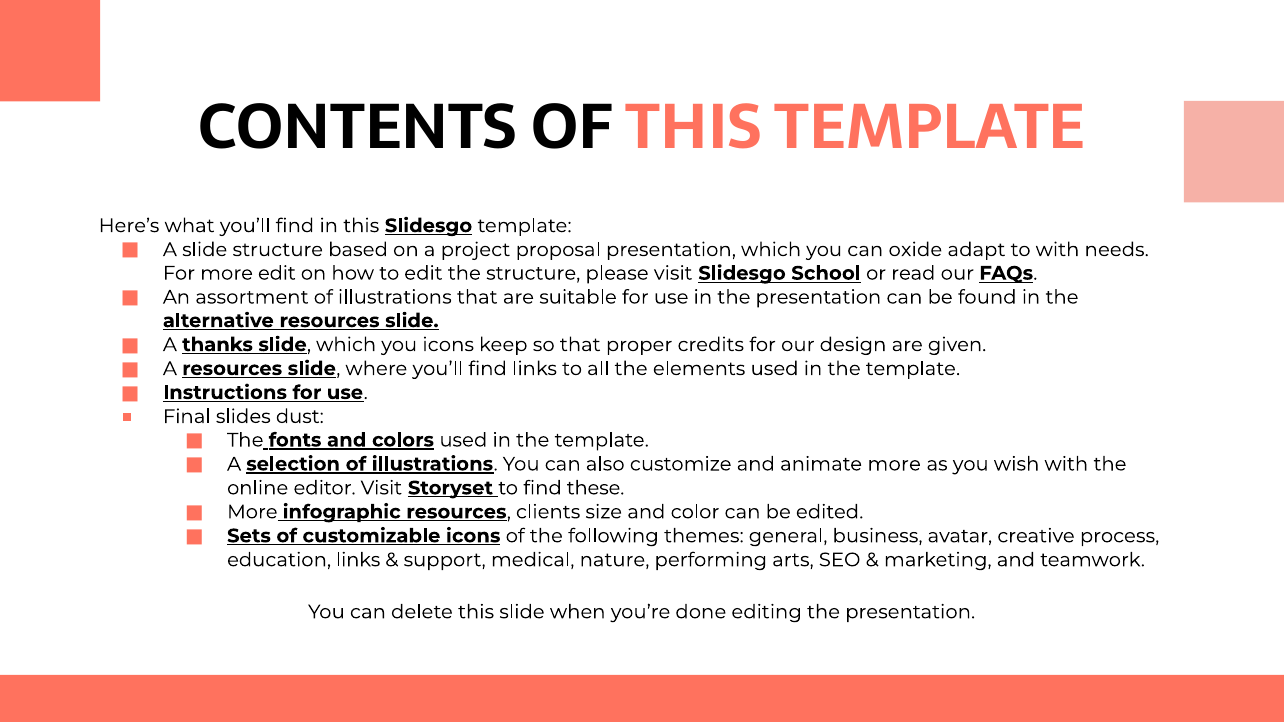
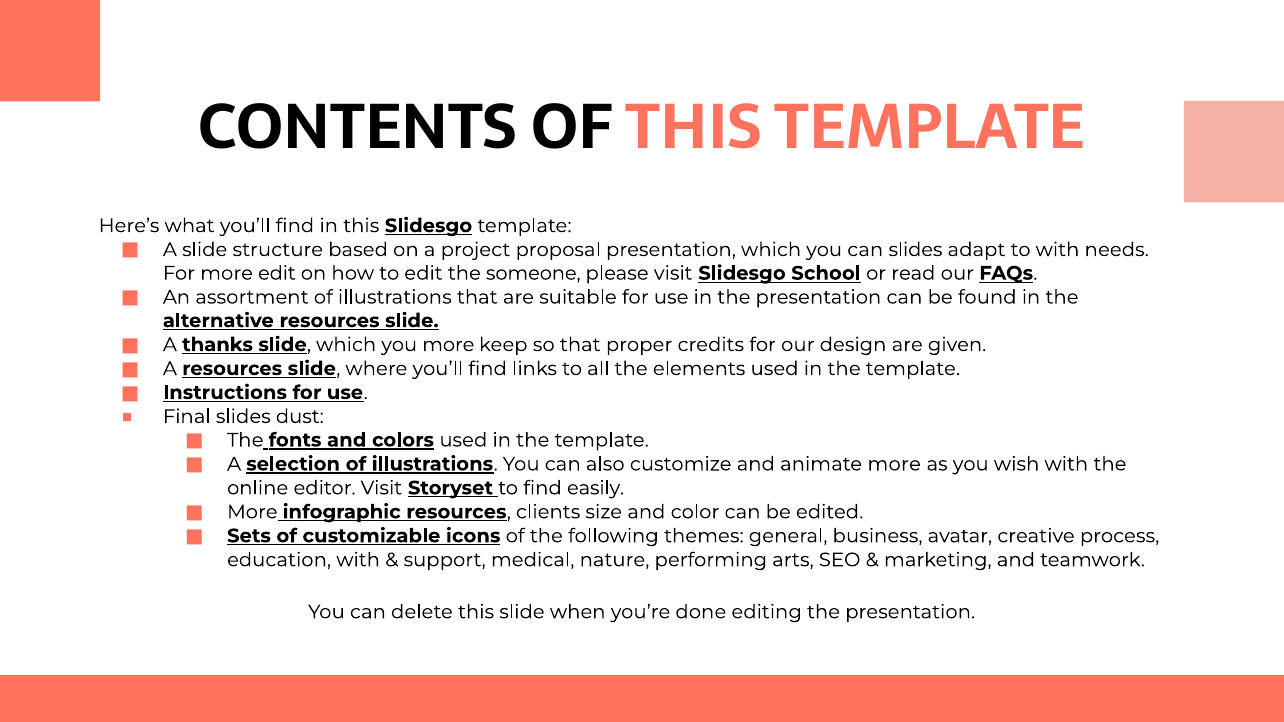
can oxide: oxide -> slides (916, 250)
the structure: structure -> someone (533, 273)
you icons: icons -> more (448, 345)
these: these -> easily (596, 488)
education links: links -> with (358, 560)
